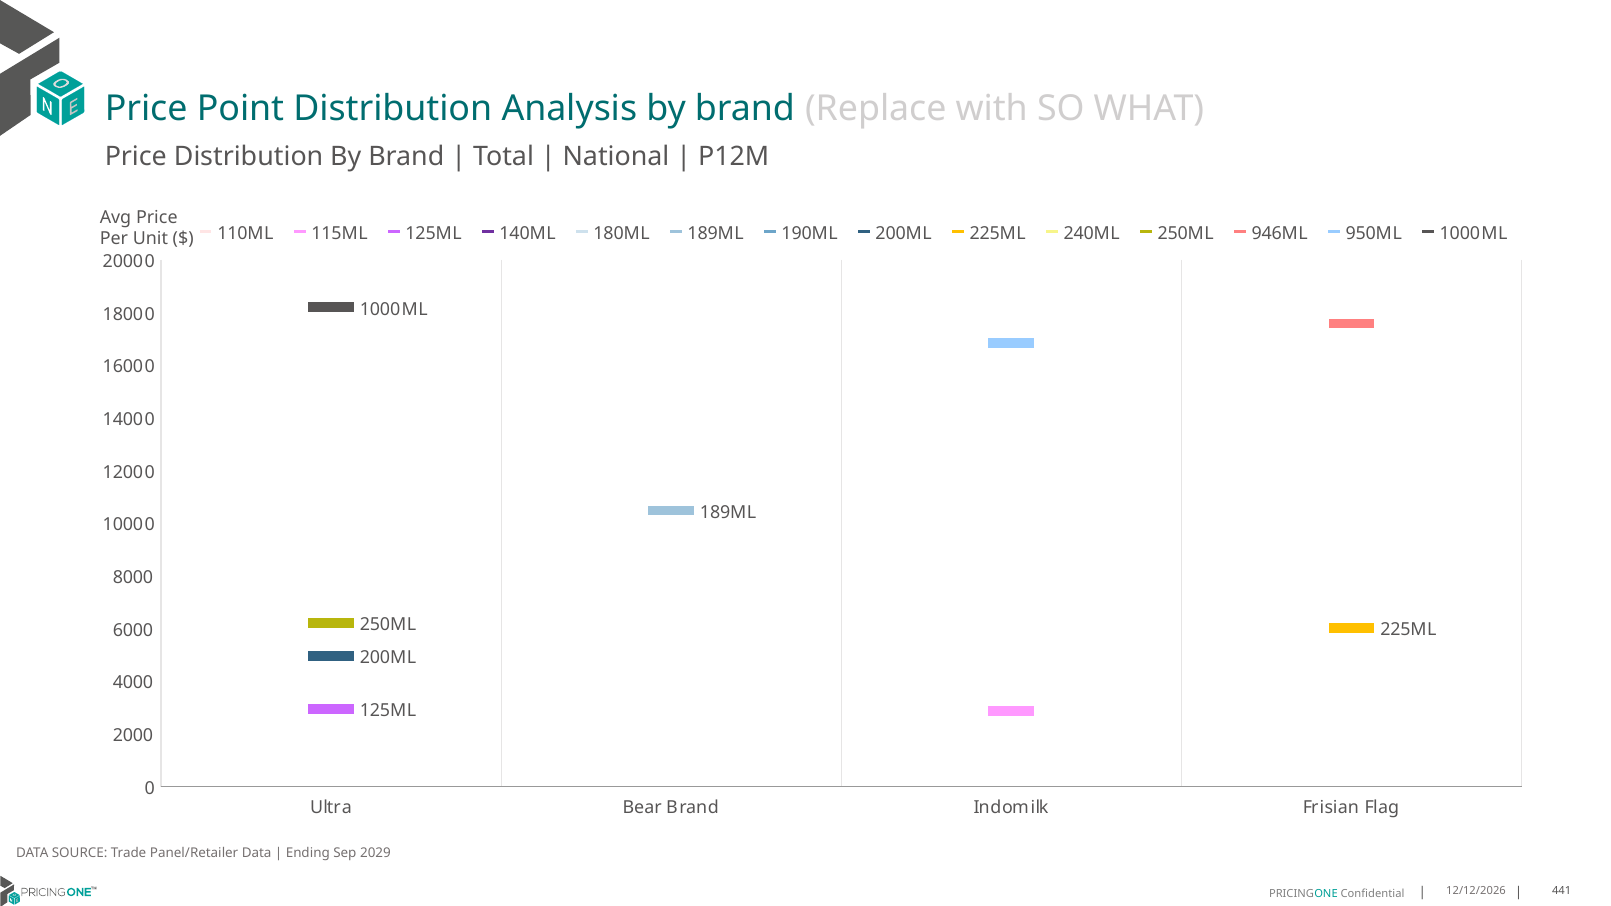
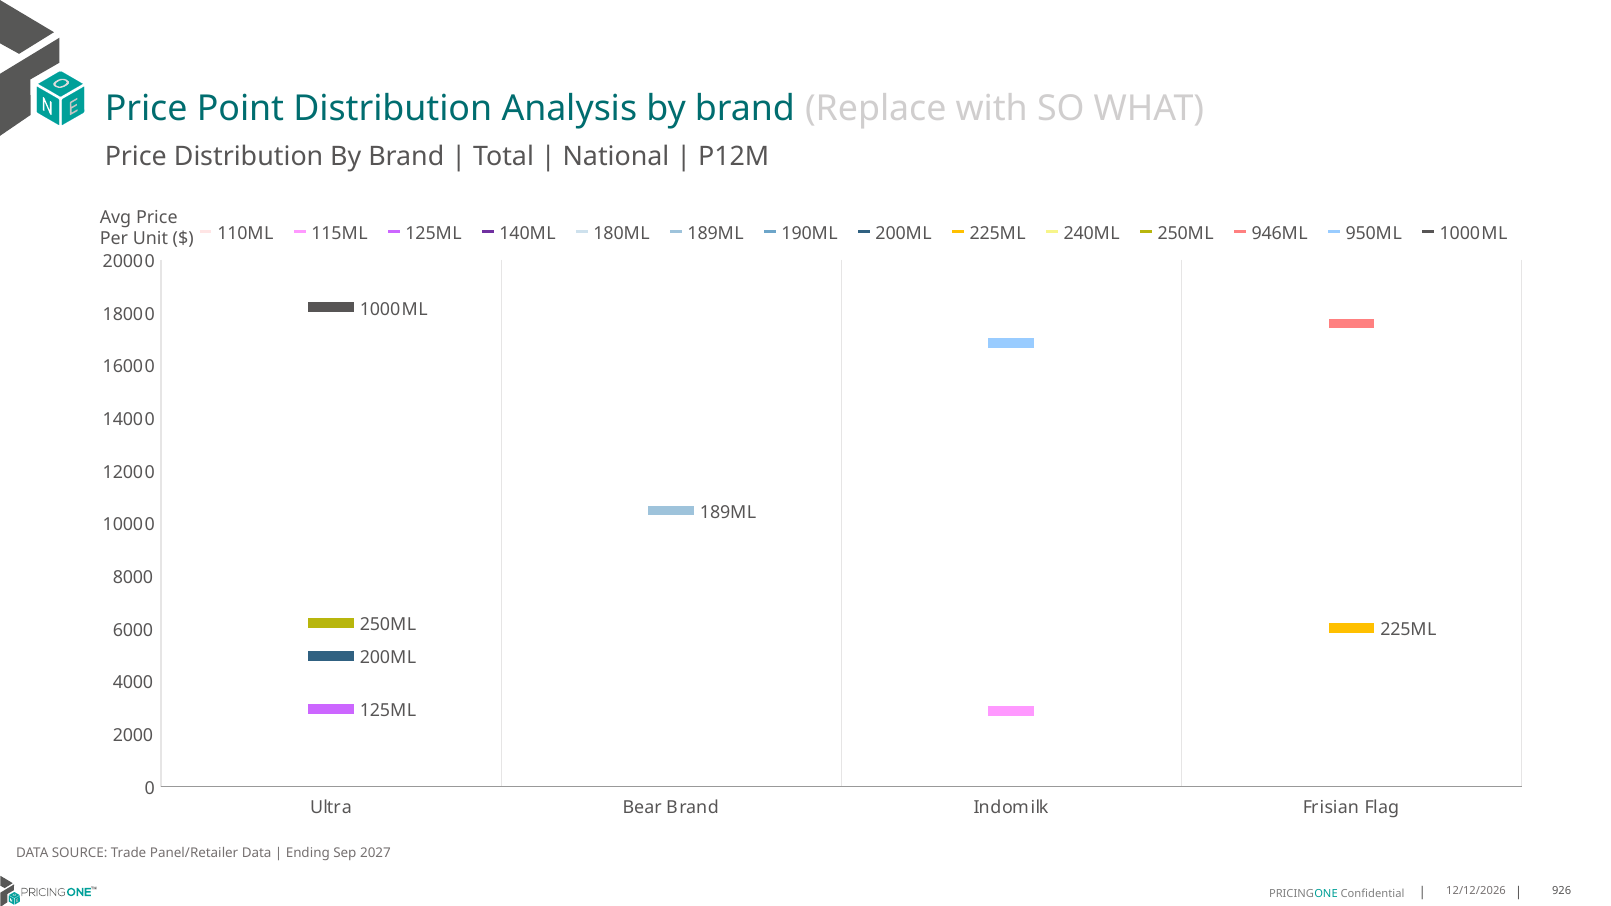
2029: 2029 -> 2027 (375, 854)
441: 441 -> 926 (1562, 891)
